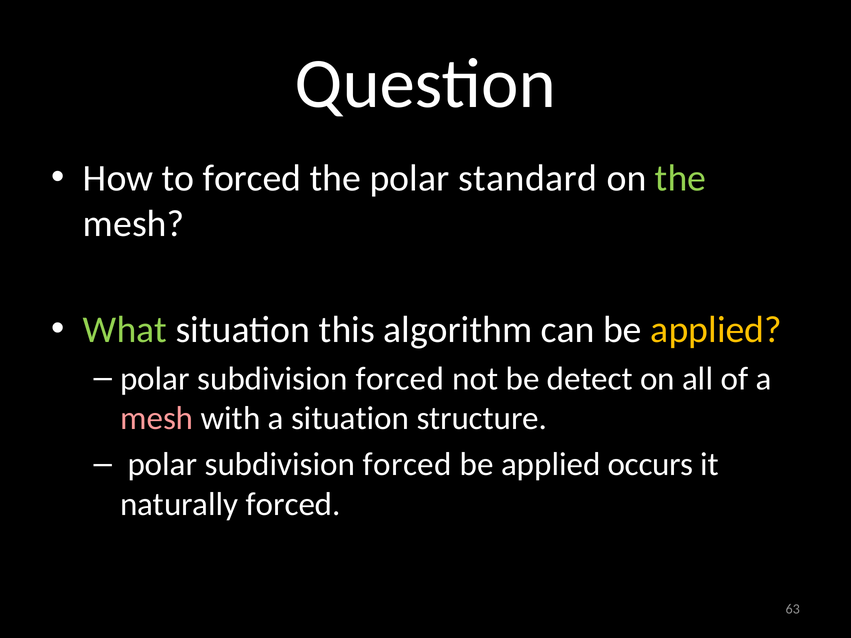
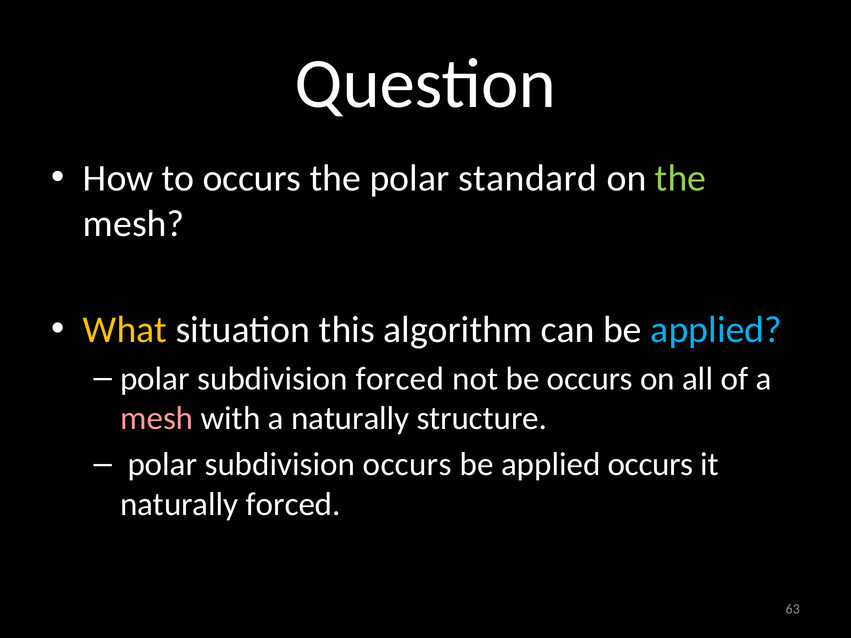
to forced: forced -> occurs (252, 179)
What colour: light green -> yellow (125, 330)
applied colour: yellow -> light blue (716, 330)
be detect: detect -> occurs (590, 379)
a situation: situation -> naturally (350, 418)
forced: forced -> occurs (407, 465)
